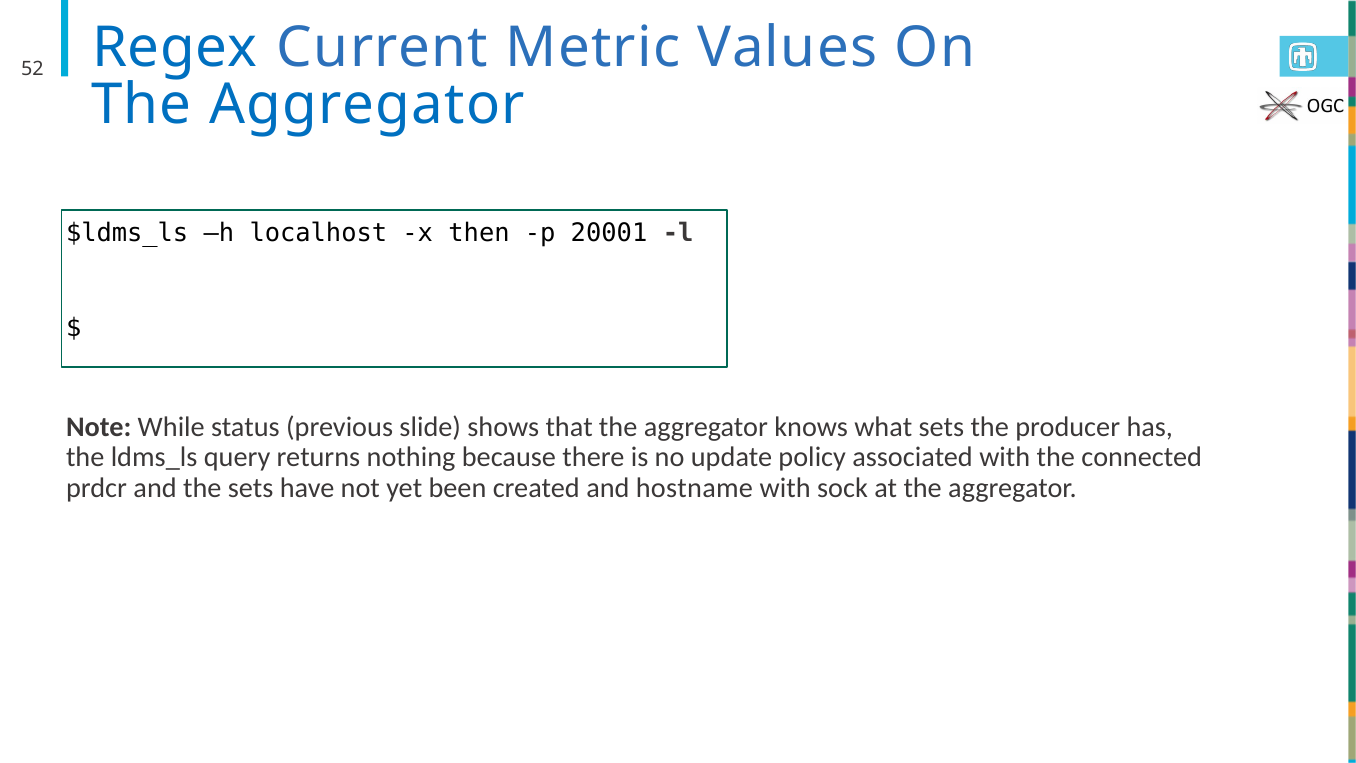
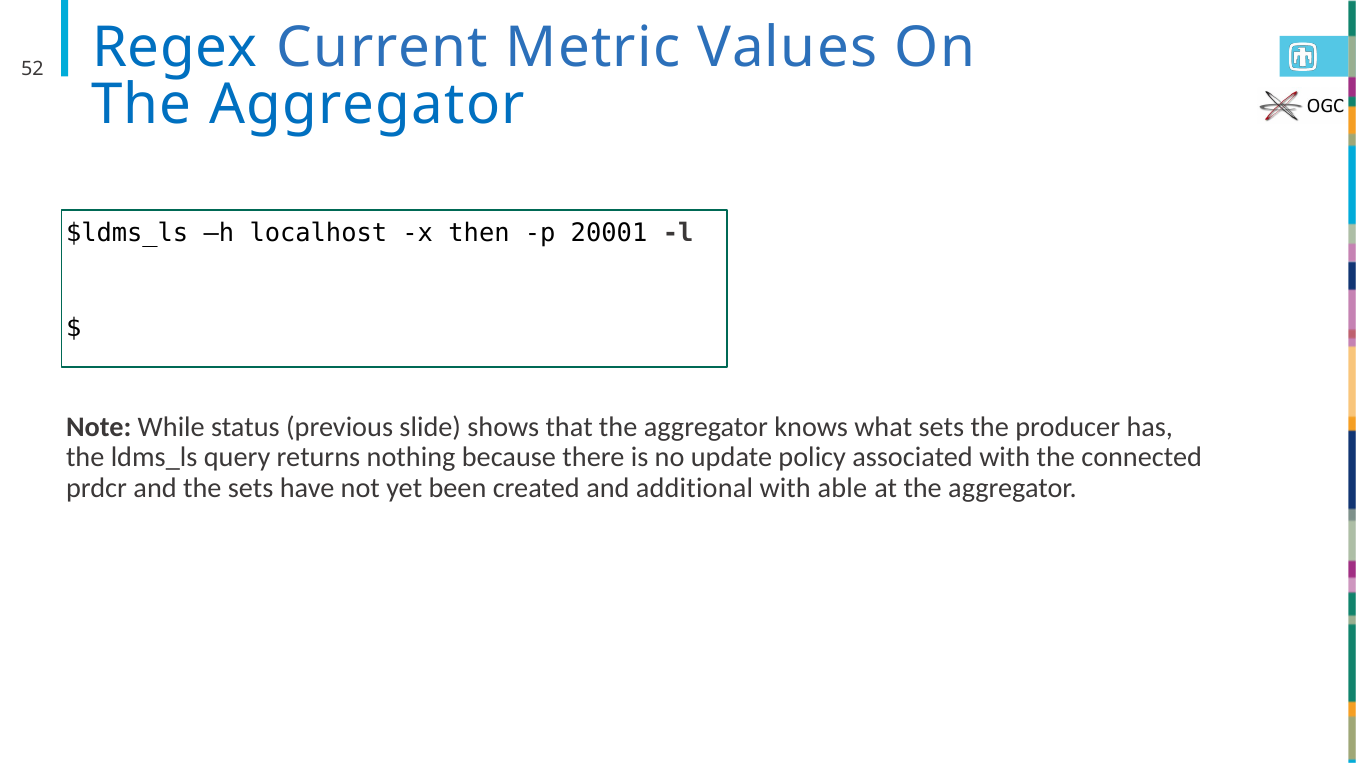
hostname: hostname -> additional (694, 488)
sock: sock -> able (842, 488)
